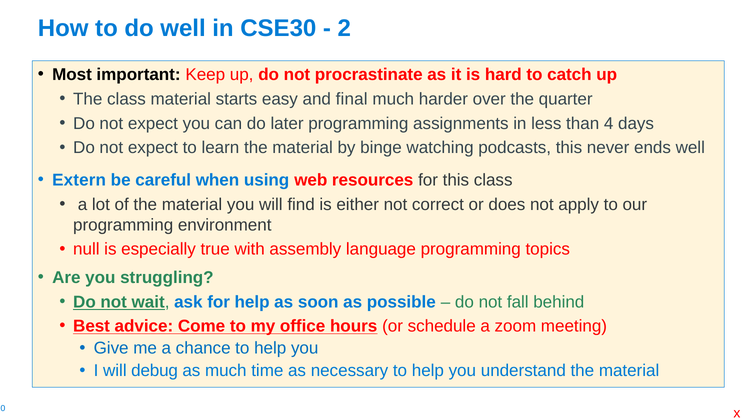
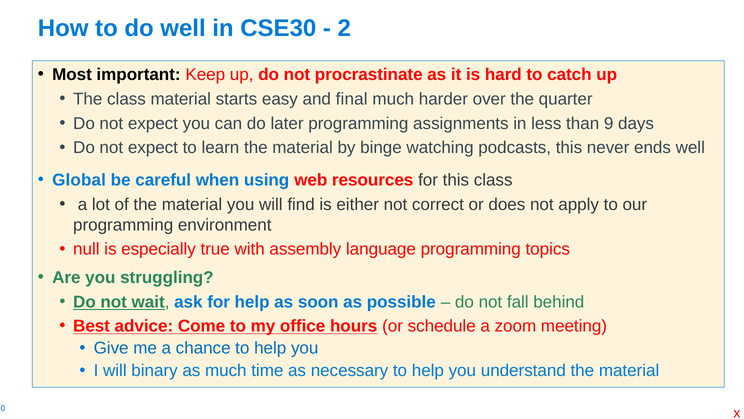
4: 4 -> 9 (609, 123)
Extern: Extern -> Global (79, 180)
debug: debug -> binary (155, 370)
